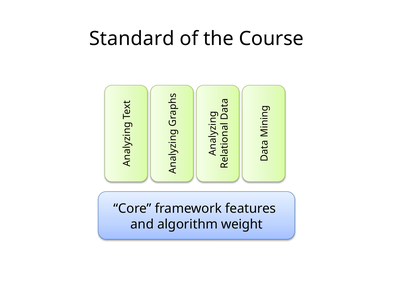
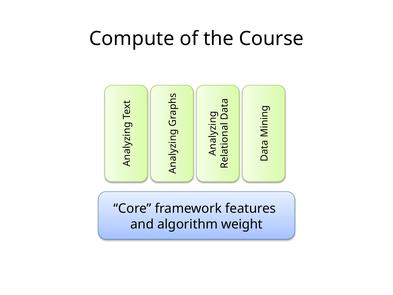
Standard: Standard -> Compute (132, 39)
